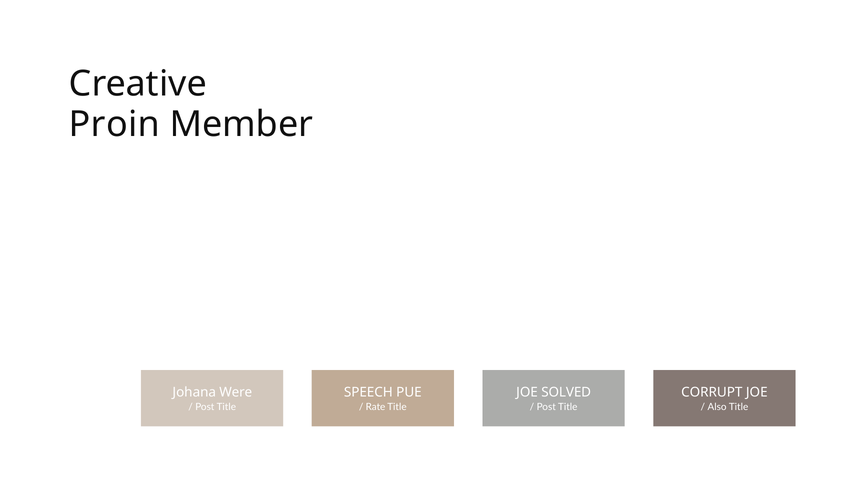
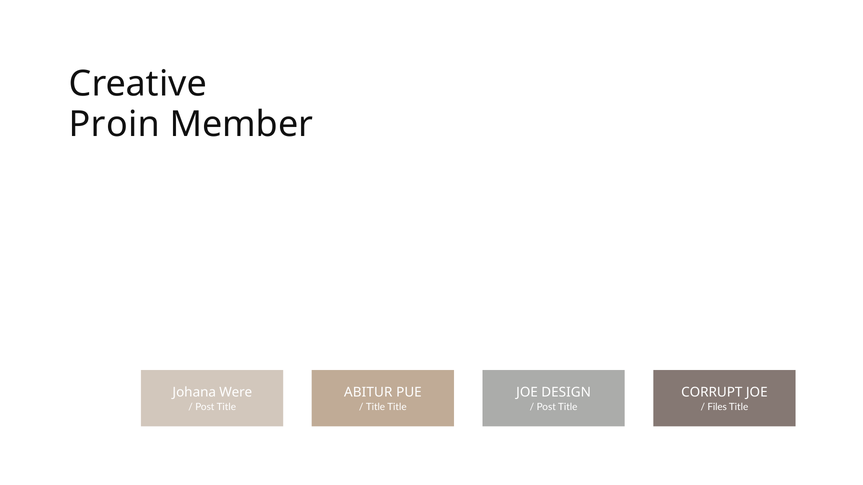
SPEECH: SPEECH -> ABITUR (368, 393)
SOLVED: SOLVED -> DESIGN (566, 393)
Rate: Rate -> Title (375, 407)
Also: Also -> Files (717, 407)
